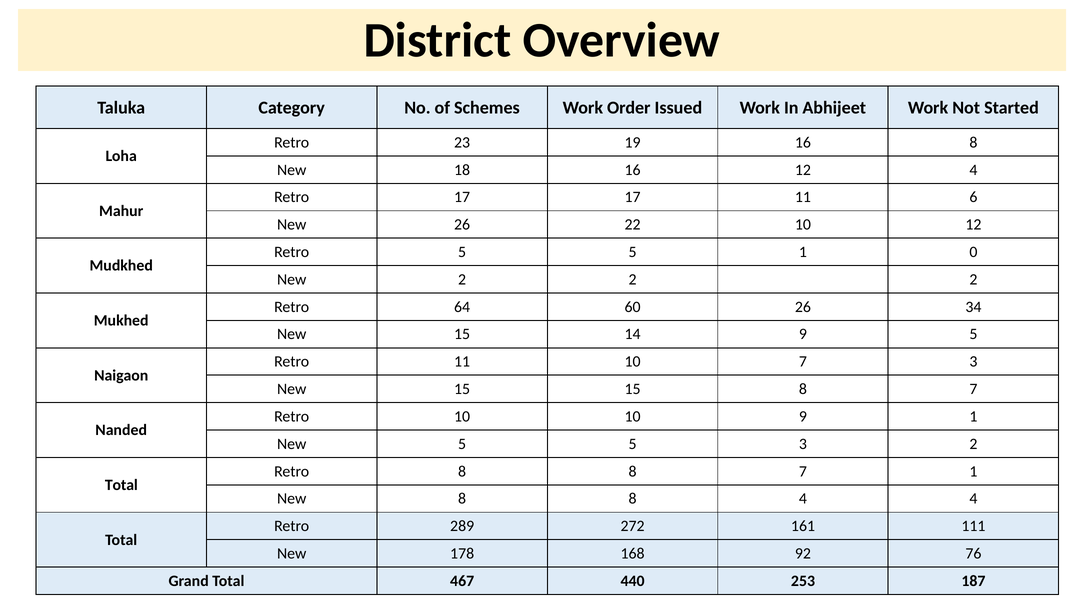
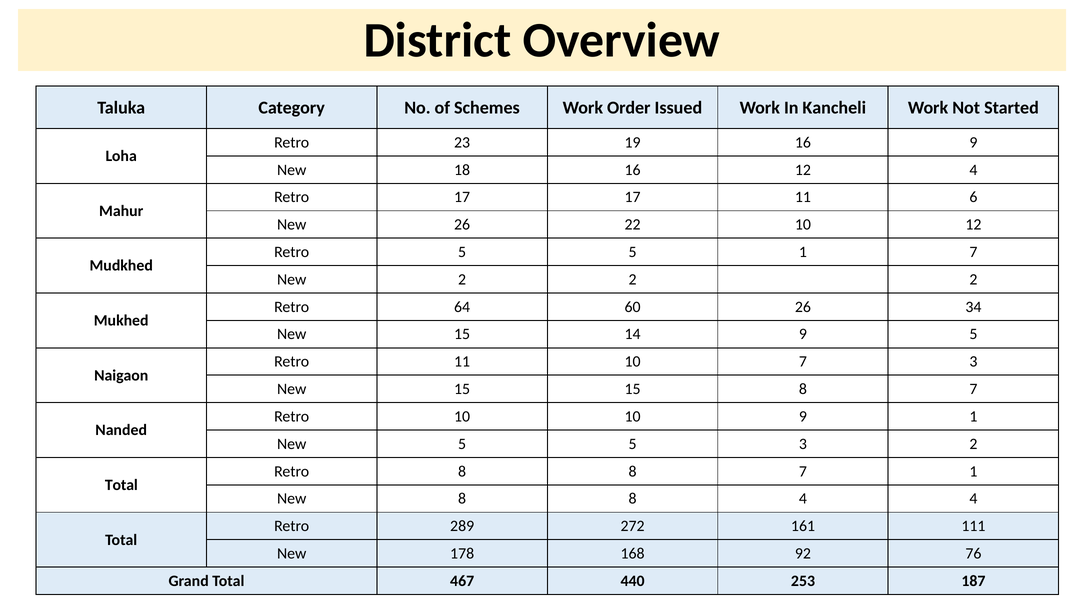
Abhijeet: Abhijeet -> Kancheli (834, 108)
16 8: 8 -> 9 (973, 142)
1 0: 0 -> 7 (973, 252)
